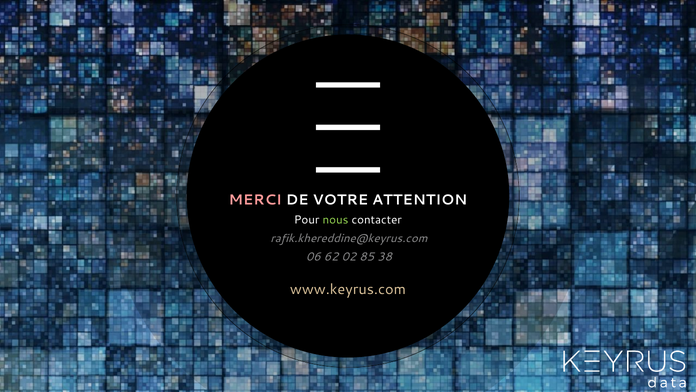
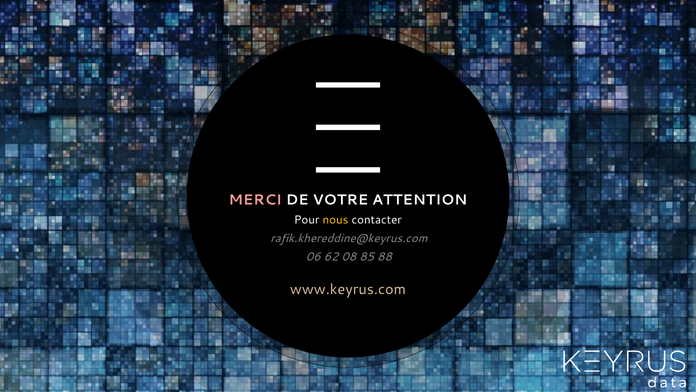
nous colour: light green -> yellow (336, 219)
02: 02 -> 08 (349, 257)
38: 38 -> 88 (385, 257)
